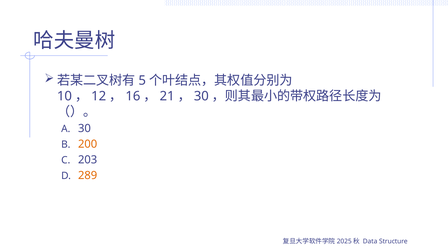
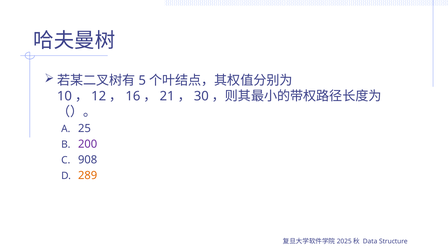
30: 30 -> 25 (84, 128)
200 colour: orange -> purple (88, 144)
203: 203 -> 908 (88, 160)
